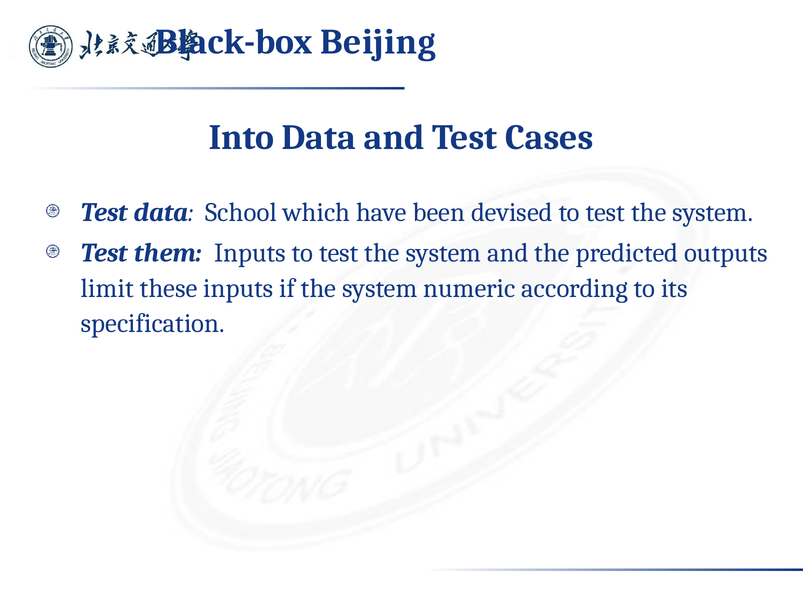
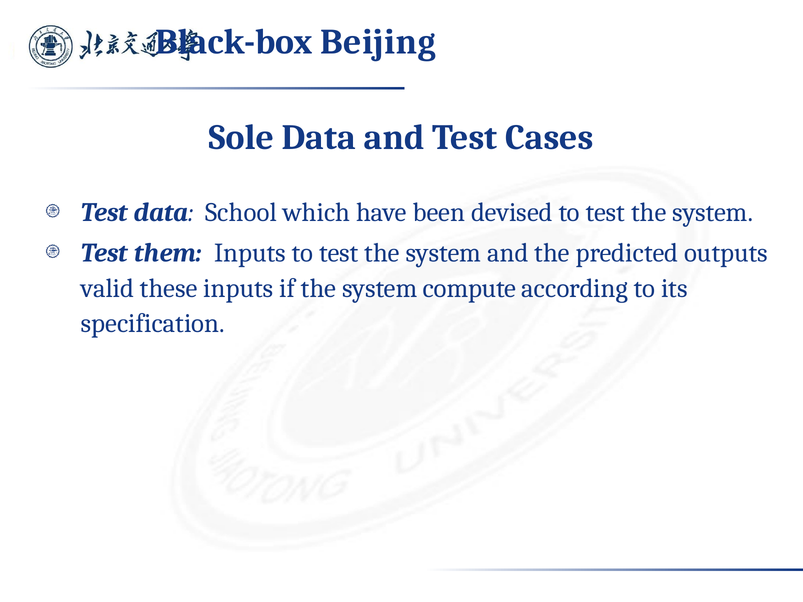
Into: Into -> Sole (241, 138)
limit: limit -> valid (107, 288)
numeric: numeric -> compute (470, 288)
